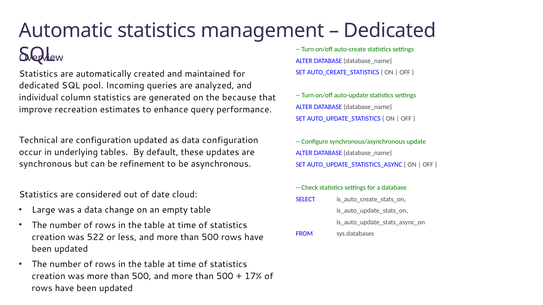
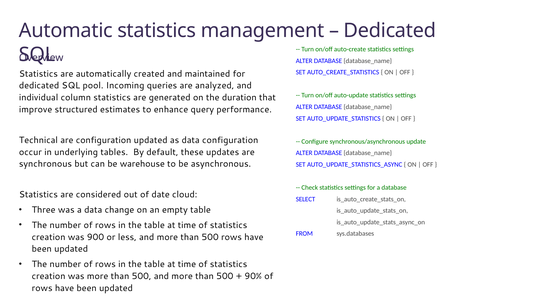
because: because -> duration (239, 98)
recreation: recreation -> structured (76, 110)
refinement: refinement -> warehouse (142, 164)
Large: Large -> Three (44, 210)
522: 522 -> 900 (95, 237)
17%: 17% -> 90% (253, 277)
